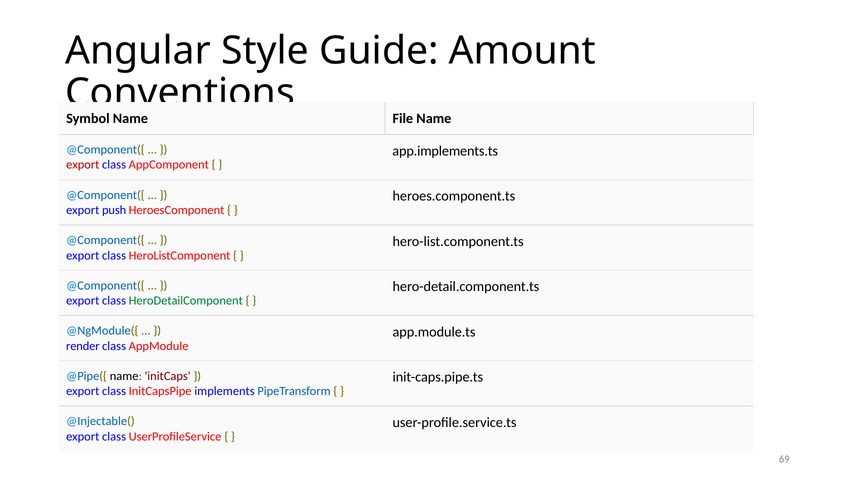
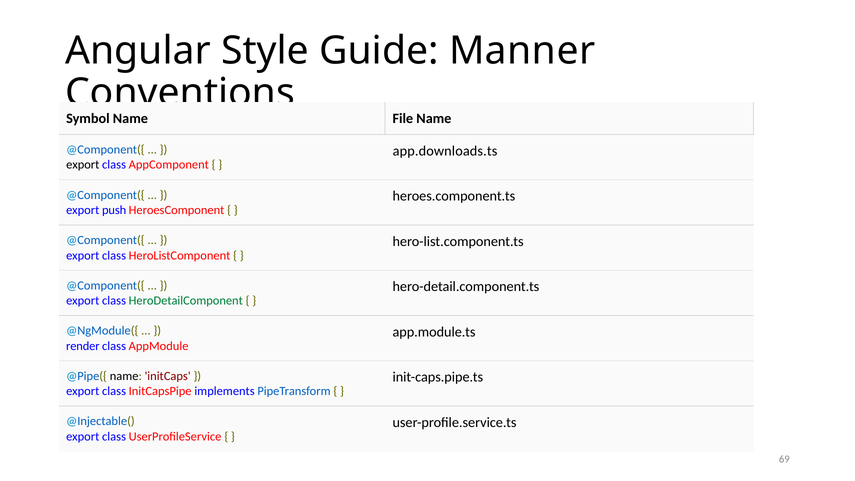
Amount: Amount -> Manner (522, 51)
app.implements.ts: app.implements.ts -> app.downloads.ts (445, 151)
export colour: red -> black (83, 165)
